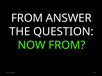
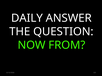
FROM: FROM -> DAILY (27, 18)
